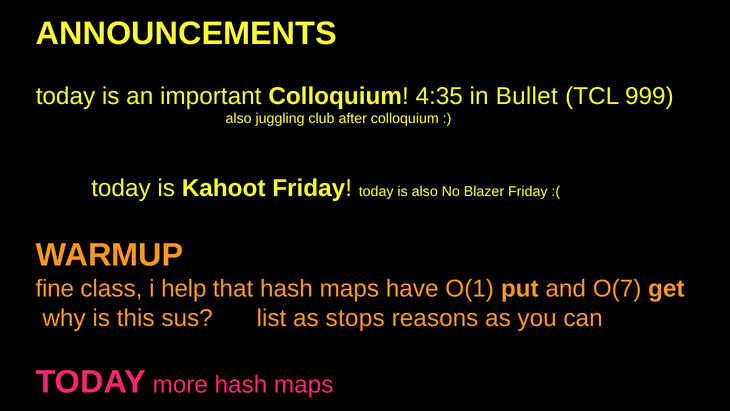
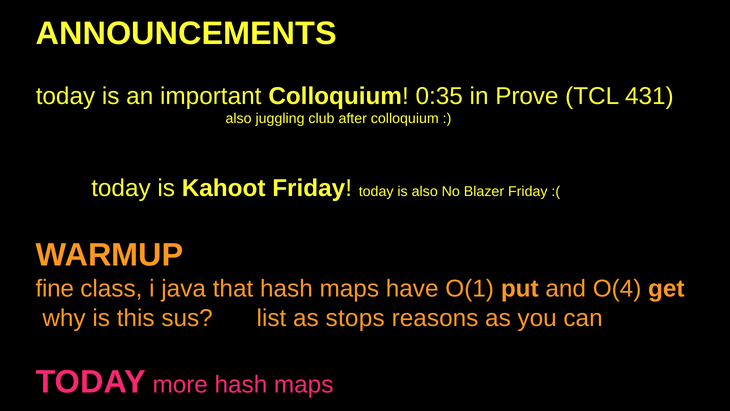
4:35: 4:35 -> 0:35 (439, 96)
Bullet: Bullet -> Prove (527, 96)
999: 999 -> 431 (649, 96)
help: help -> java (184, 289)
O(7: O(7 -> O(4 (617, 289)
